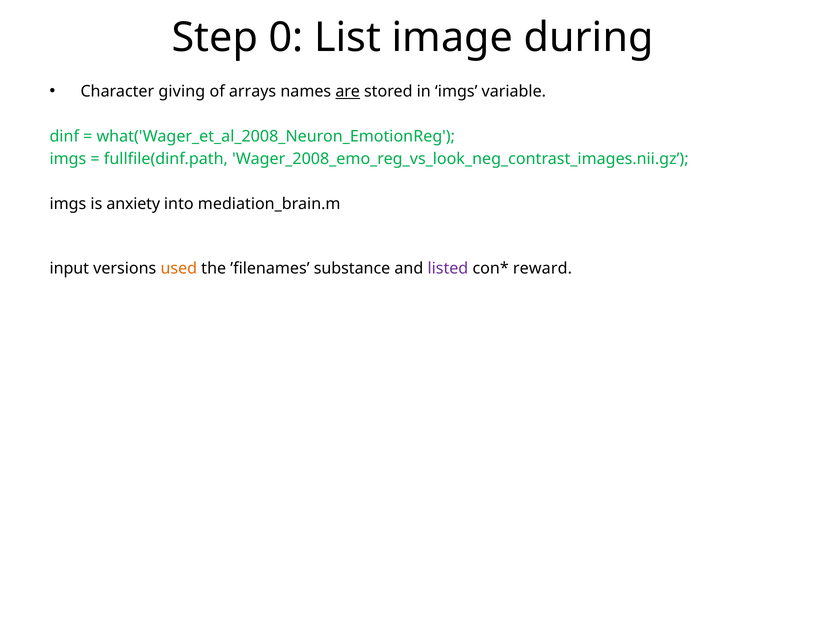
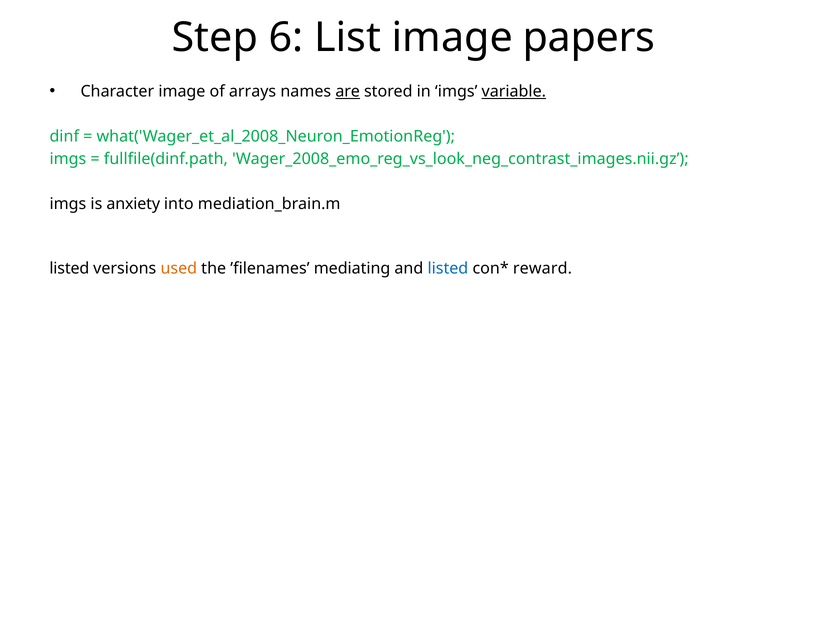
0: 0 -> 6 (286, 38)
during: during -> papers (589, 38)
Character giving: giving -> image (182, 91)
variable underline: none -> present (514, 91)
input: input -> listed (69, 268)
substance: substance -> mediating (352, 268)
listed colour: purple -> blue (448, 268)
